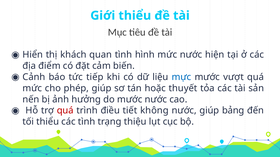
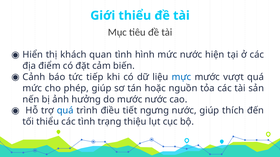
thuyết: thuyết -> nguồn (183, 88)
quá colour: red -> blue (65, 111)
không: không -> ngưng (155, 111)
bảng: bảng -> thích (233, 111)
